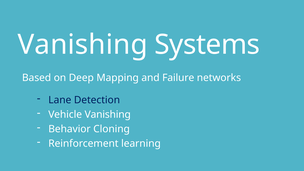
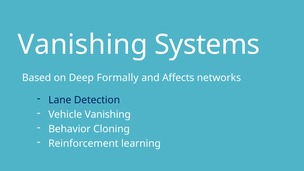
Mapping: Mapping -> Formally (118, 78)
Failure: Failure -> Affects (178, 78)
